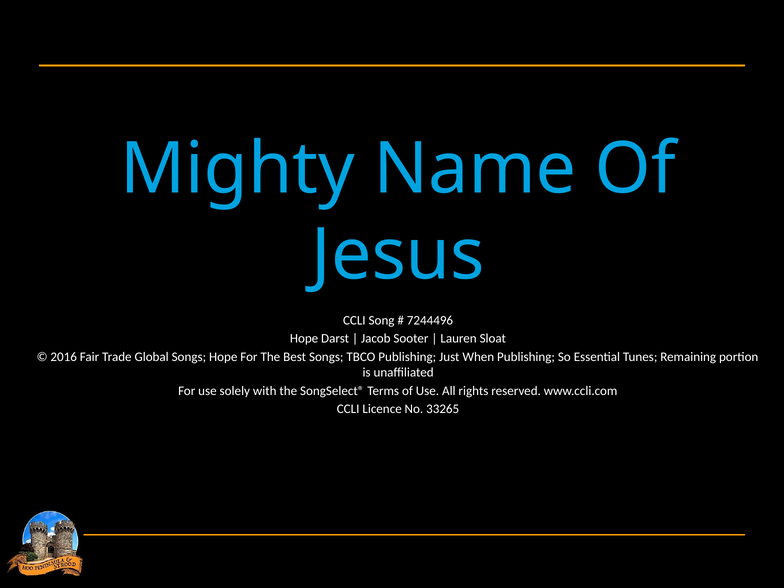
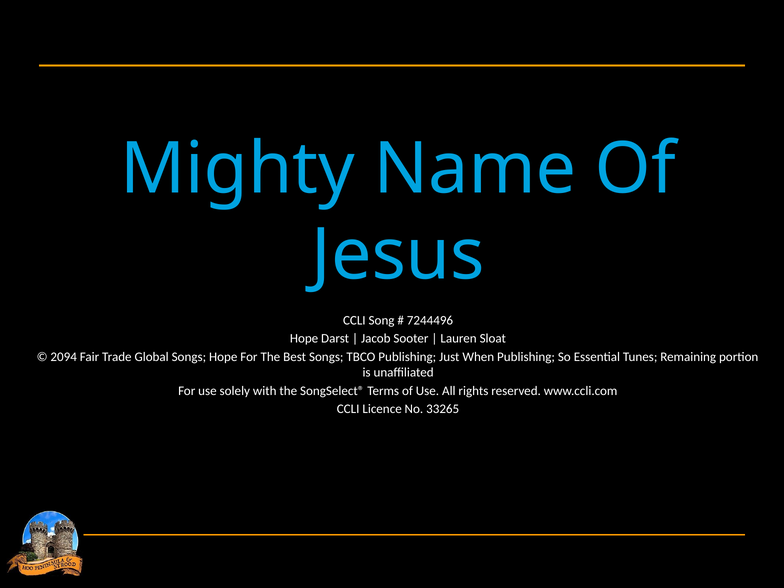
2016: 2016 -> 2094 (64, 357)
